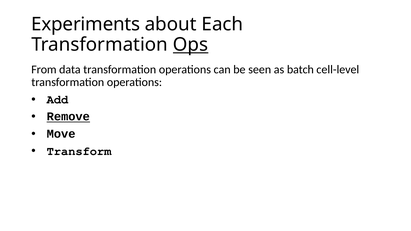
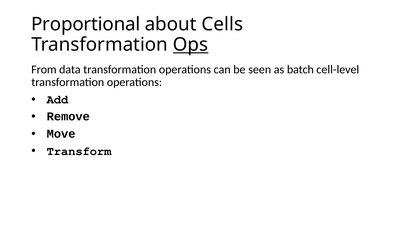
Experiments: Experiments -> Proportional (86, 24)
Each: Each -> Cells (222, 24)
Remove underline: present -> none (68, 117)
